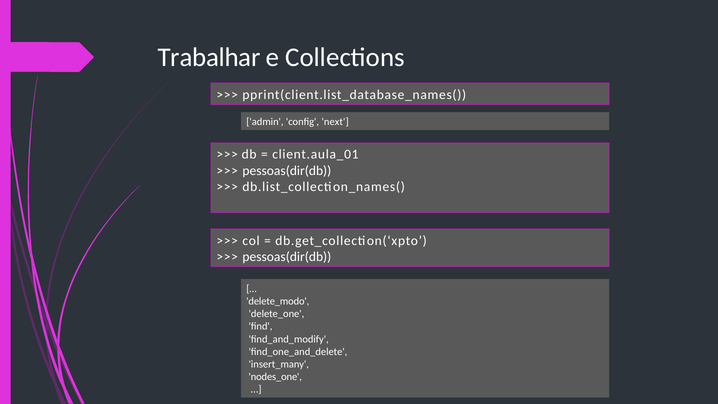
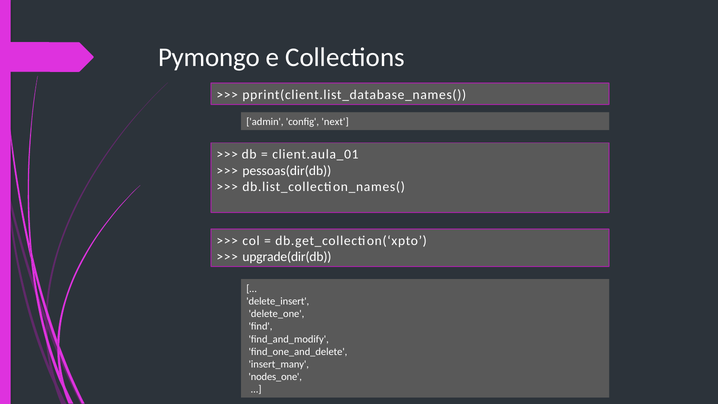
Trabalhar: Trabalhar -> Pymongo (209, 57)
pessoas(dir(db: pessoas(dir(db -> upgrade(dir(db (287, 257)
delete_modo: delete_modo -> delete_insert (278, 301)
